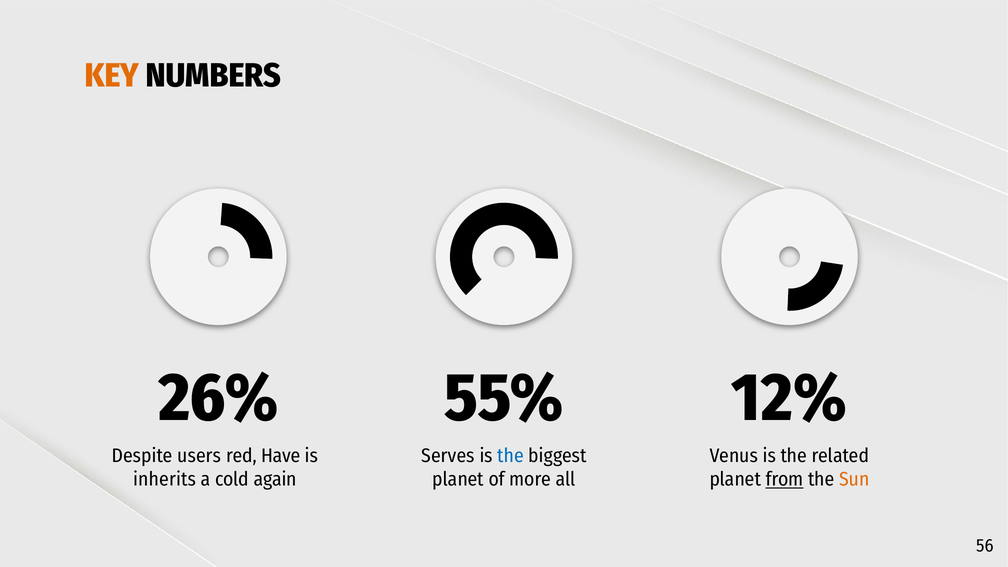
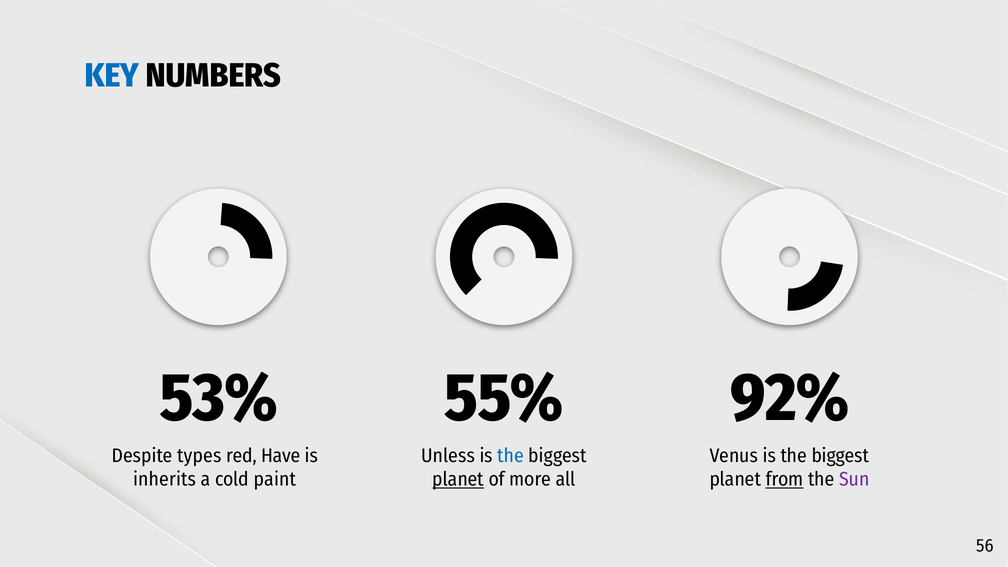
KEY colour: orange -> blue (112, 76)
26%: 26% -> 53% (219, 398)
12%: 12% -> 92% (790, 398)
users: users -> types (199, 456)
Serves: Serves -> Unless (448, 456)
Venus is the related: related -> biggest (840, 456)
again: again -> paint (275, 479)
planet underline: none -> present (458, 479)
Sun colour: orange -> purple (854, 479)
